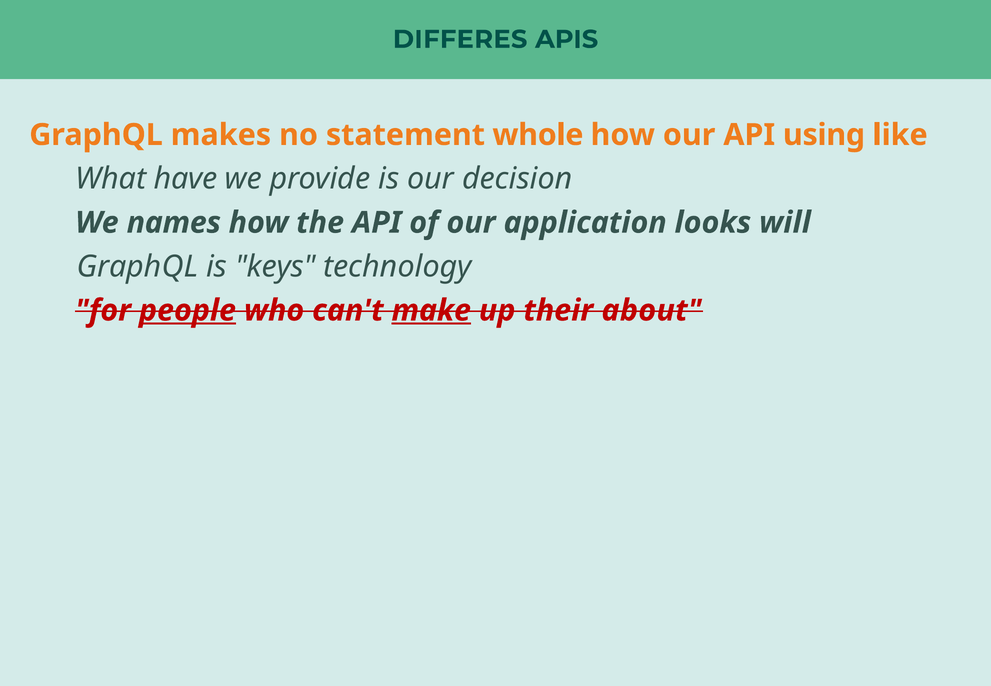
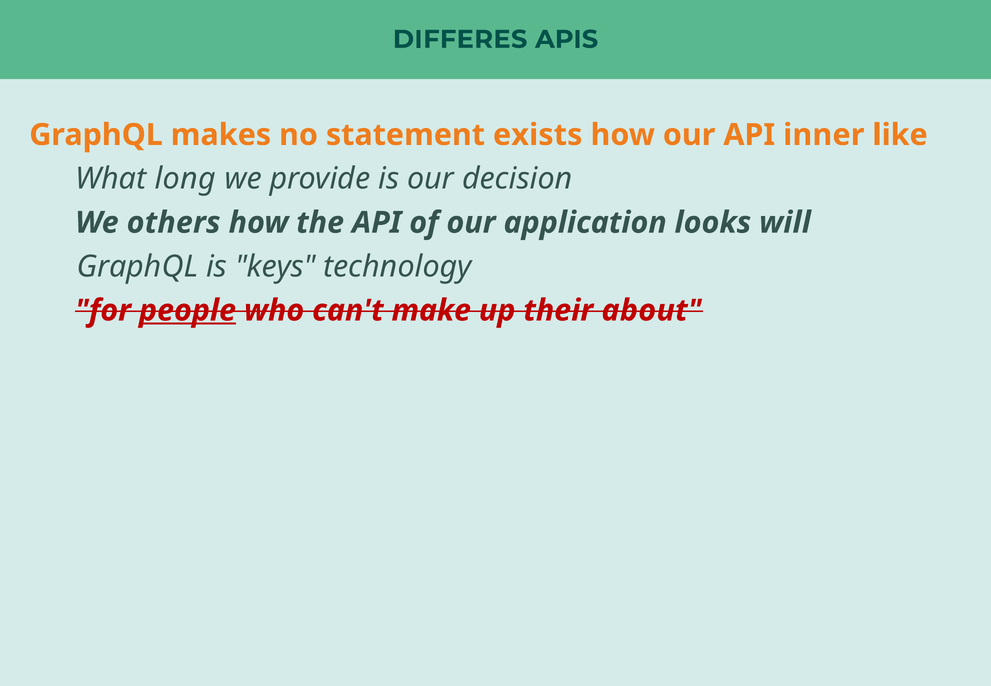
whole: whole -> exists (538, 135)
using: using -> inner (824, 135)
have: have -> long (185, 179)
names: names -> others (174, 223)
make underline: present -> none (431, 310)
